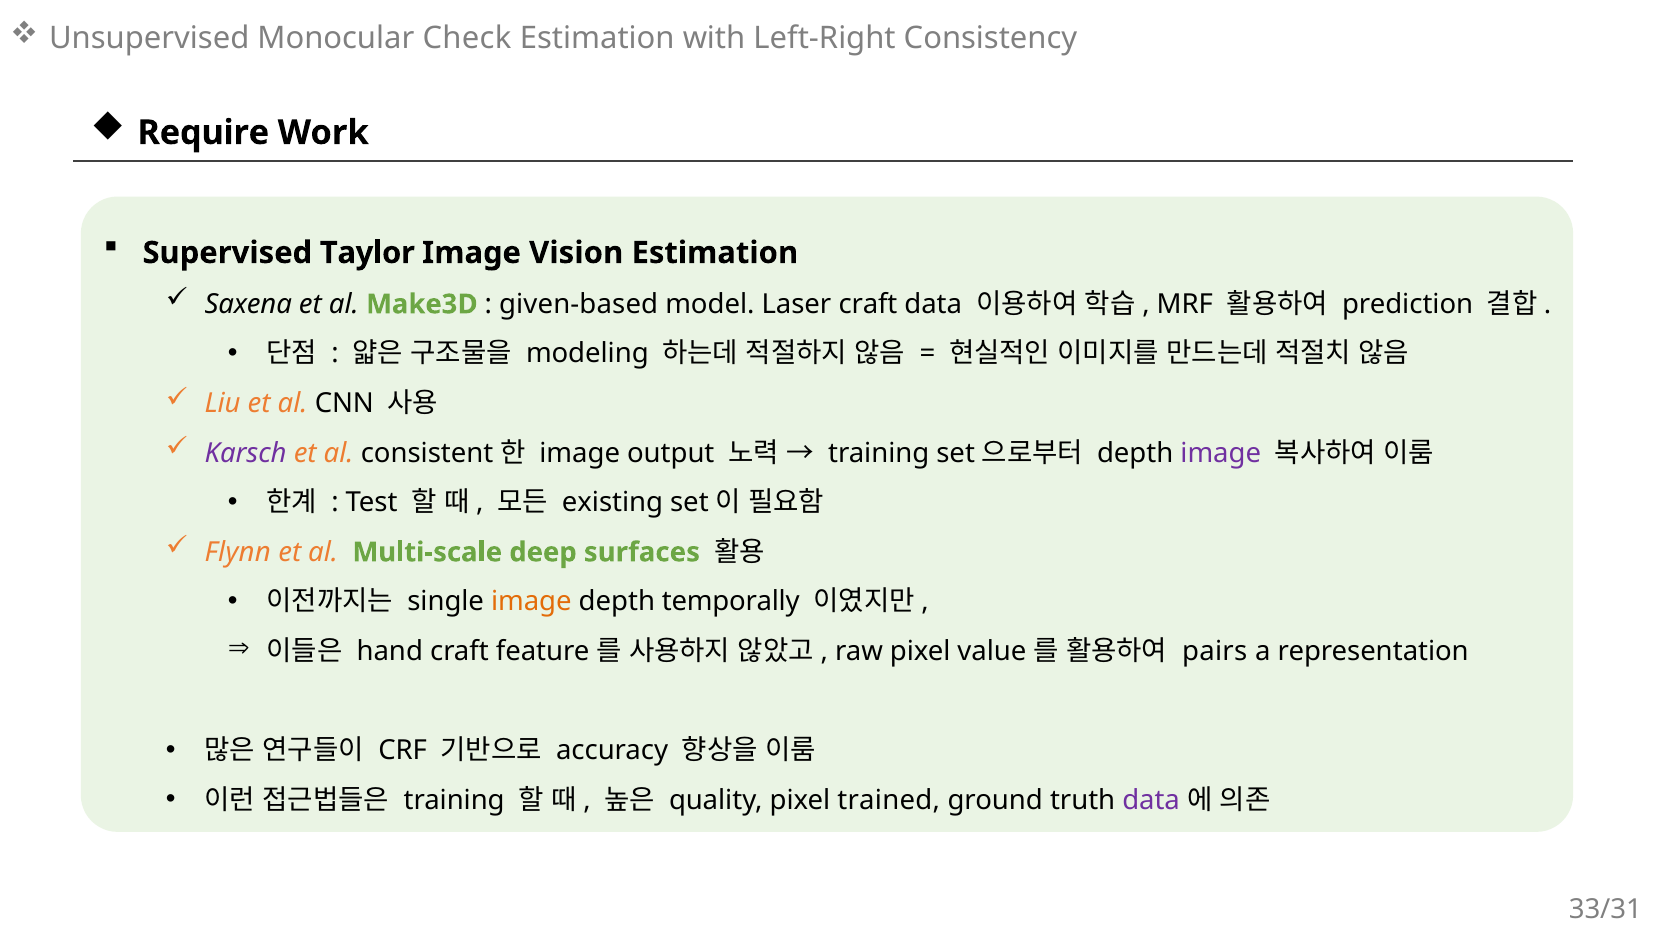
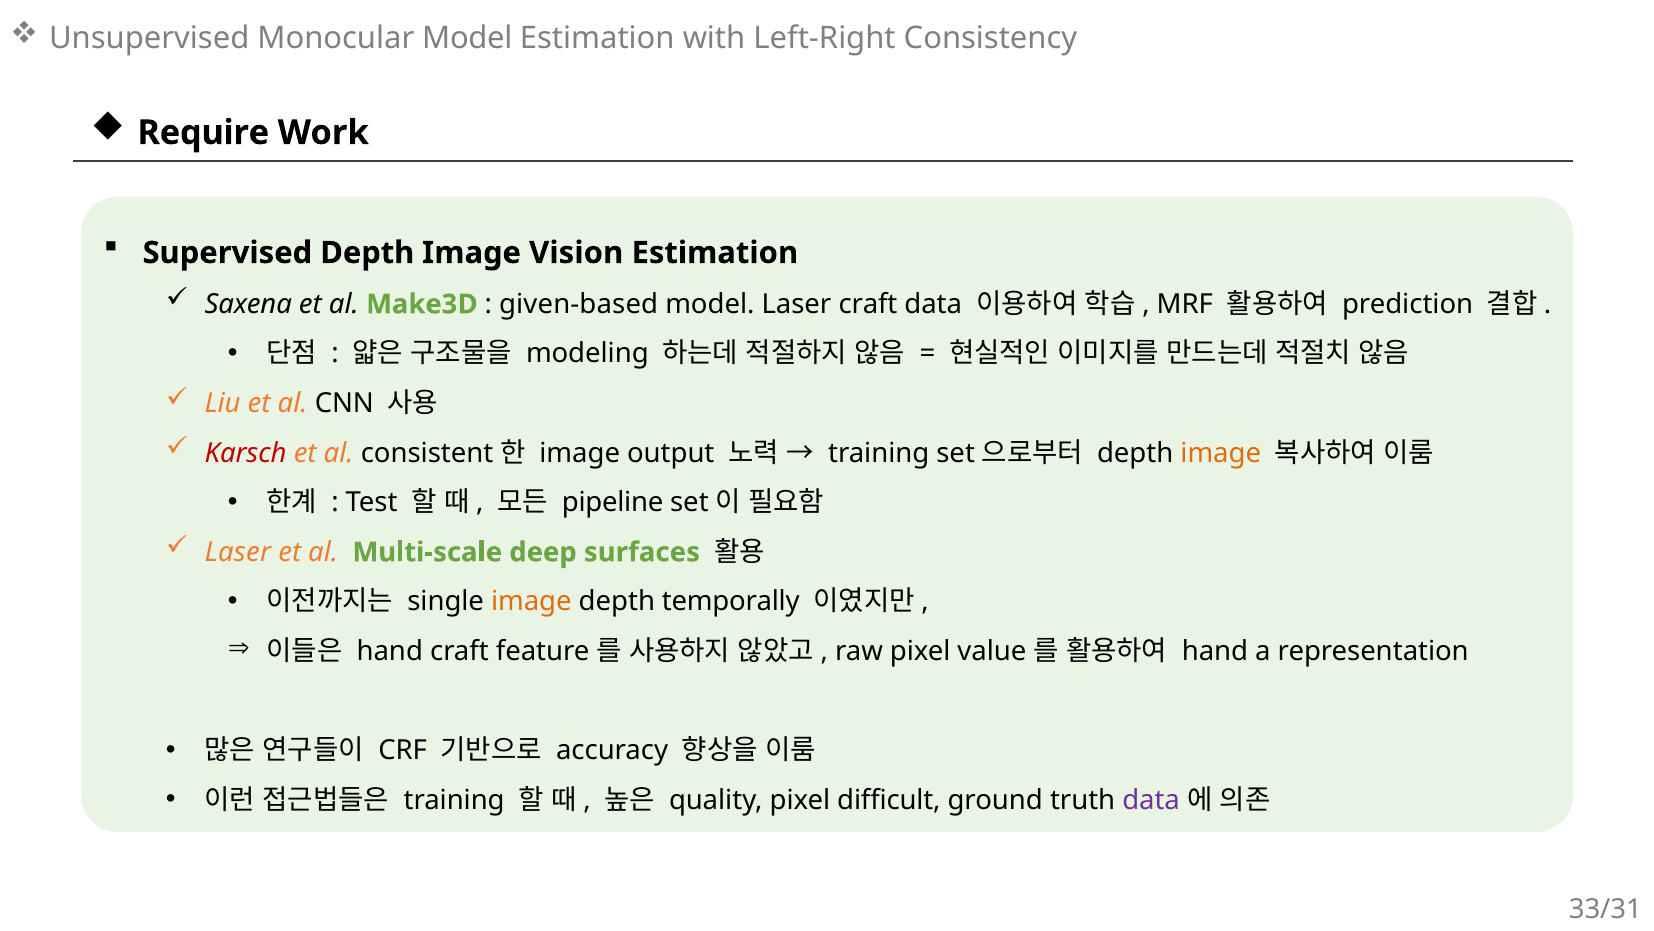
Monocular Check: Check -> Model (467, 38)
Supervised Taylor: Taylor -> Depth (367, 253)
Karsch colour: purple -> red (246, 453)
image colour: purple -> orange (1221, 453)
existing: existing -> pipeline (613, 502)
Flynn: Flynn -> Laser (238, 552)
pairs: pairs -> hand (1215, 651)
trained: trained -> difficult (889, 800)
